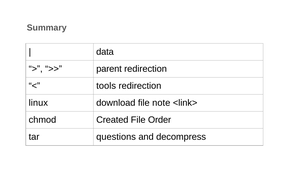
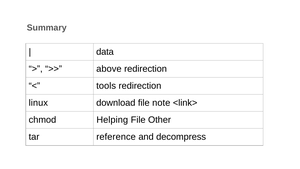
parent: parent -> above (109, 69)
Created: Created -> Helping (112, 120)
Order: Order -> Other (160, 120)
questions: questions -> reference (116, 137)
